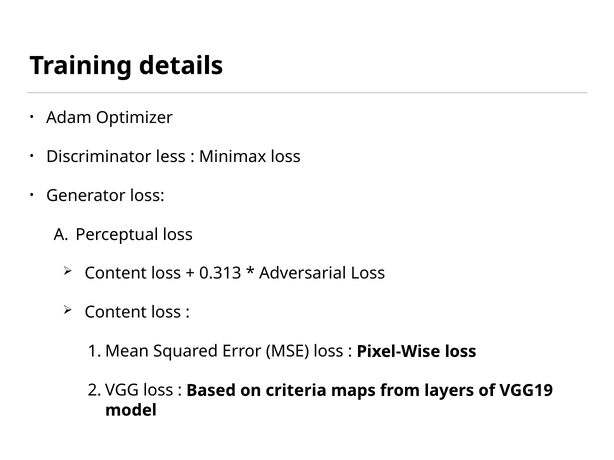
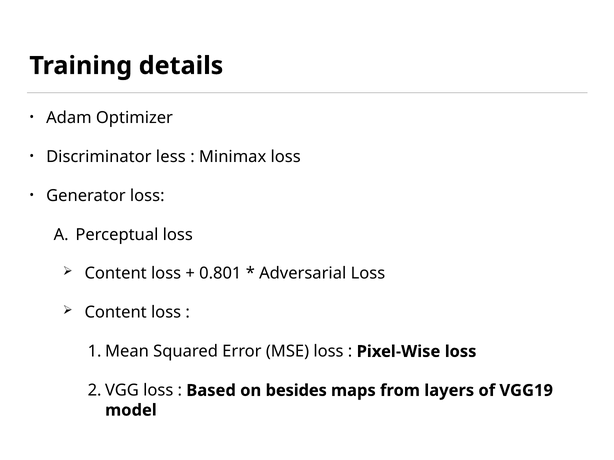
0.313: 0.313 -> 0.801 (220, 274)
criteria: criteria -> besides (296, 391)
